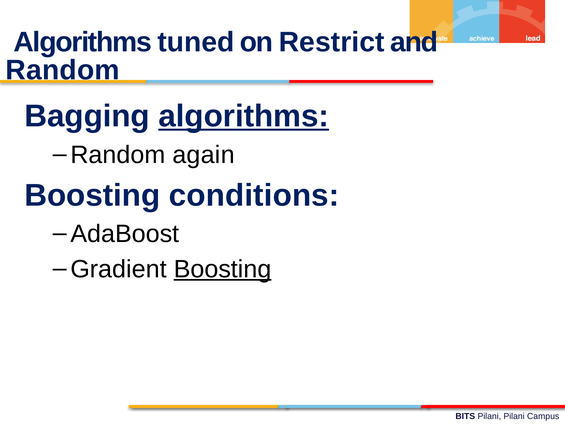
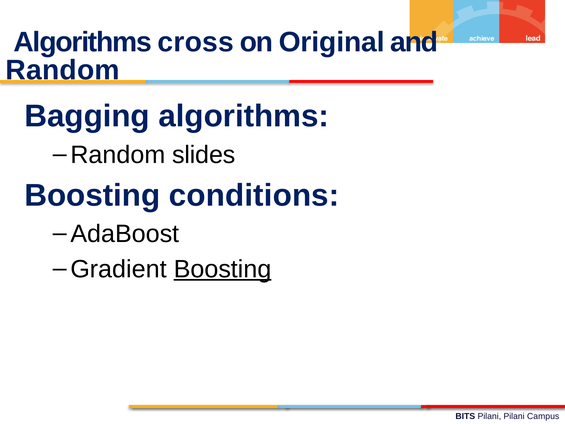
tuned: tuned -> cross (196, 42)
Restrict: Restrict -> Original (332, 42)
algorithms underline: present -> none (244, 116)
again: again -> slides (204, 155)
